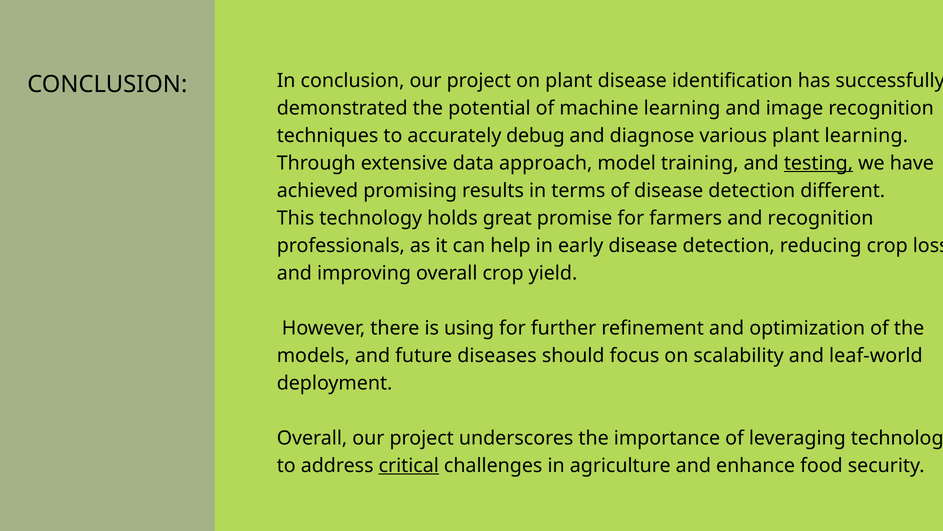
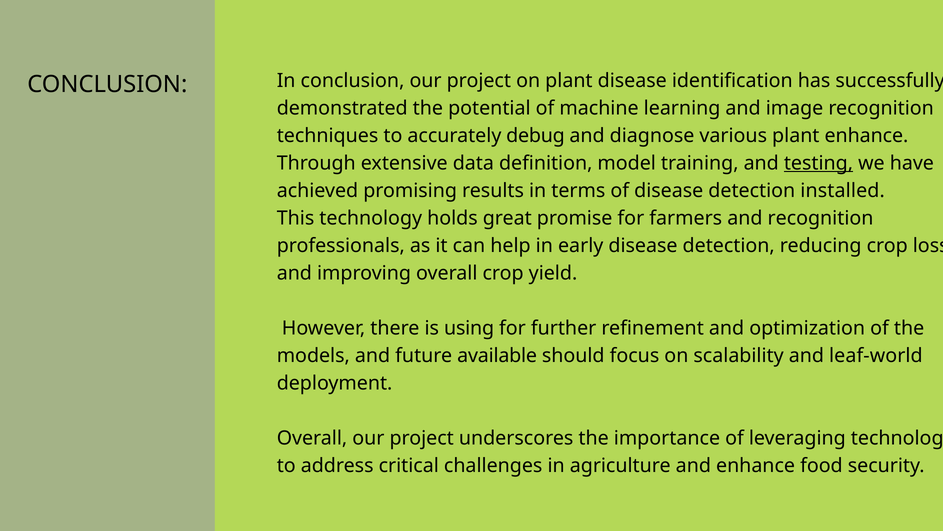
plant learning: learning -> enhance (866, 135)
approach: approach -> definition (546, 163)
different: different -> installed (843, 190)
diseases: diseases -> available (497, 355)
critical underline: present -> none (409, 465)
